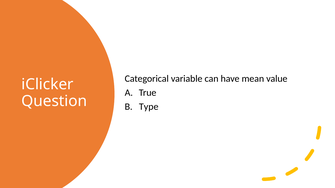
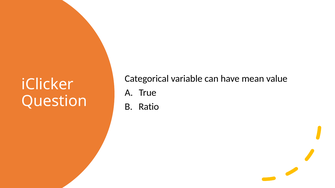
Type: Type -> Ratio (149, 107)
